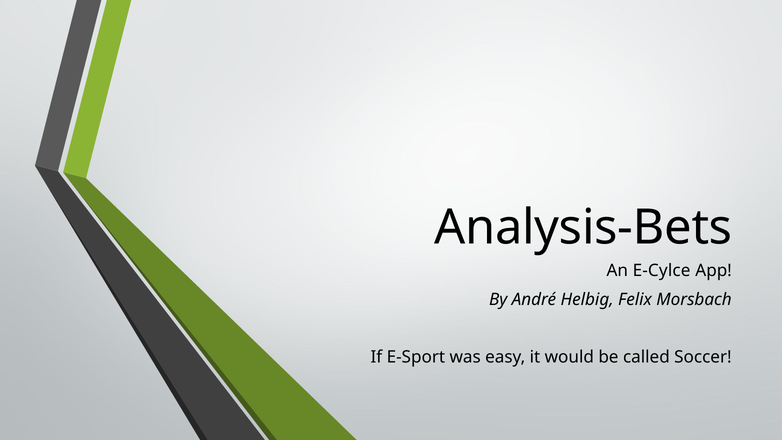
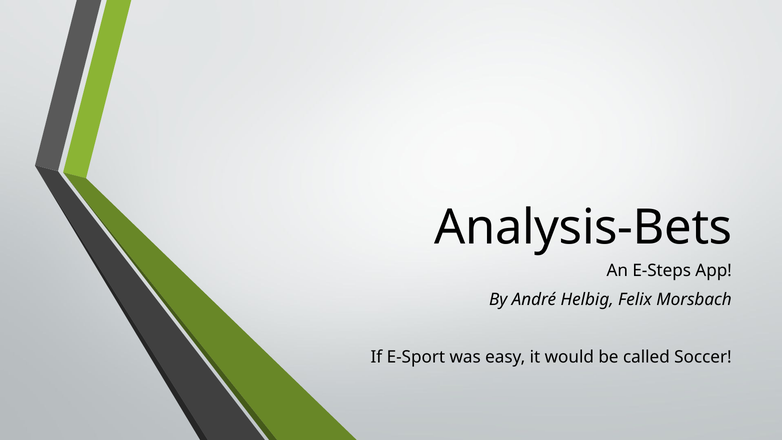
E-Cylce: E-Cylce -> E-Steps (662, 271)
